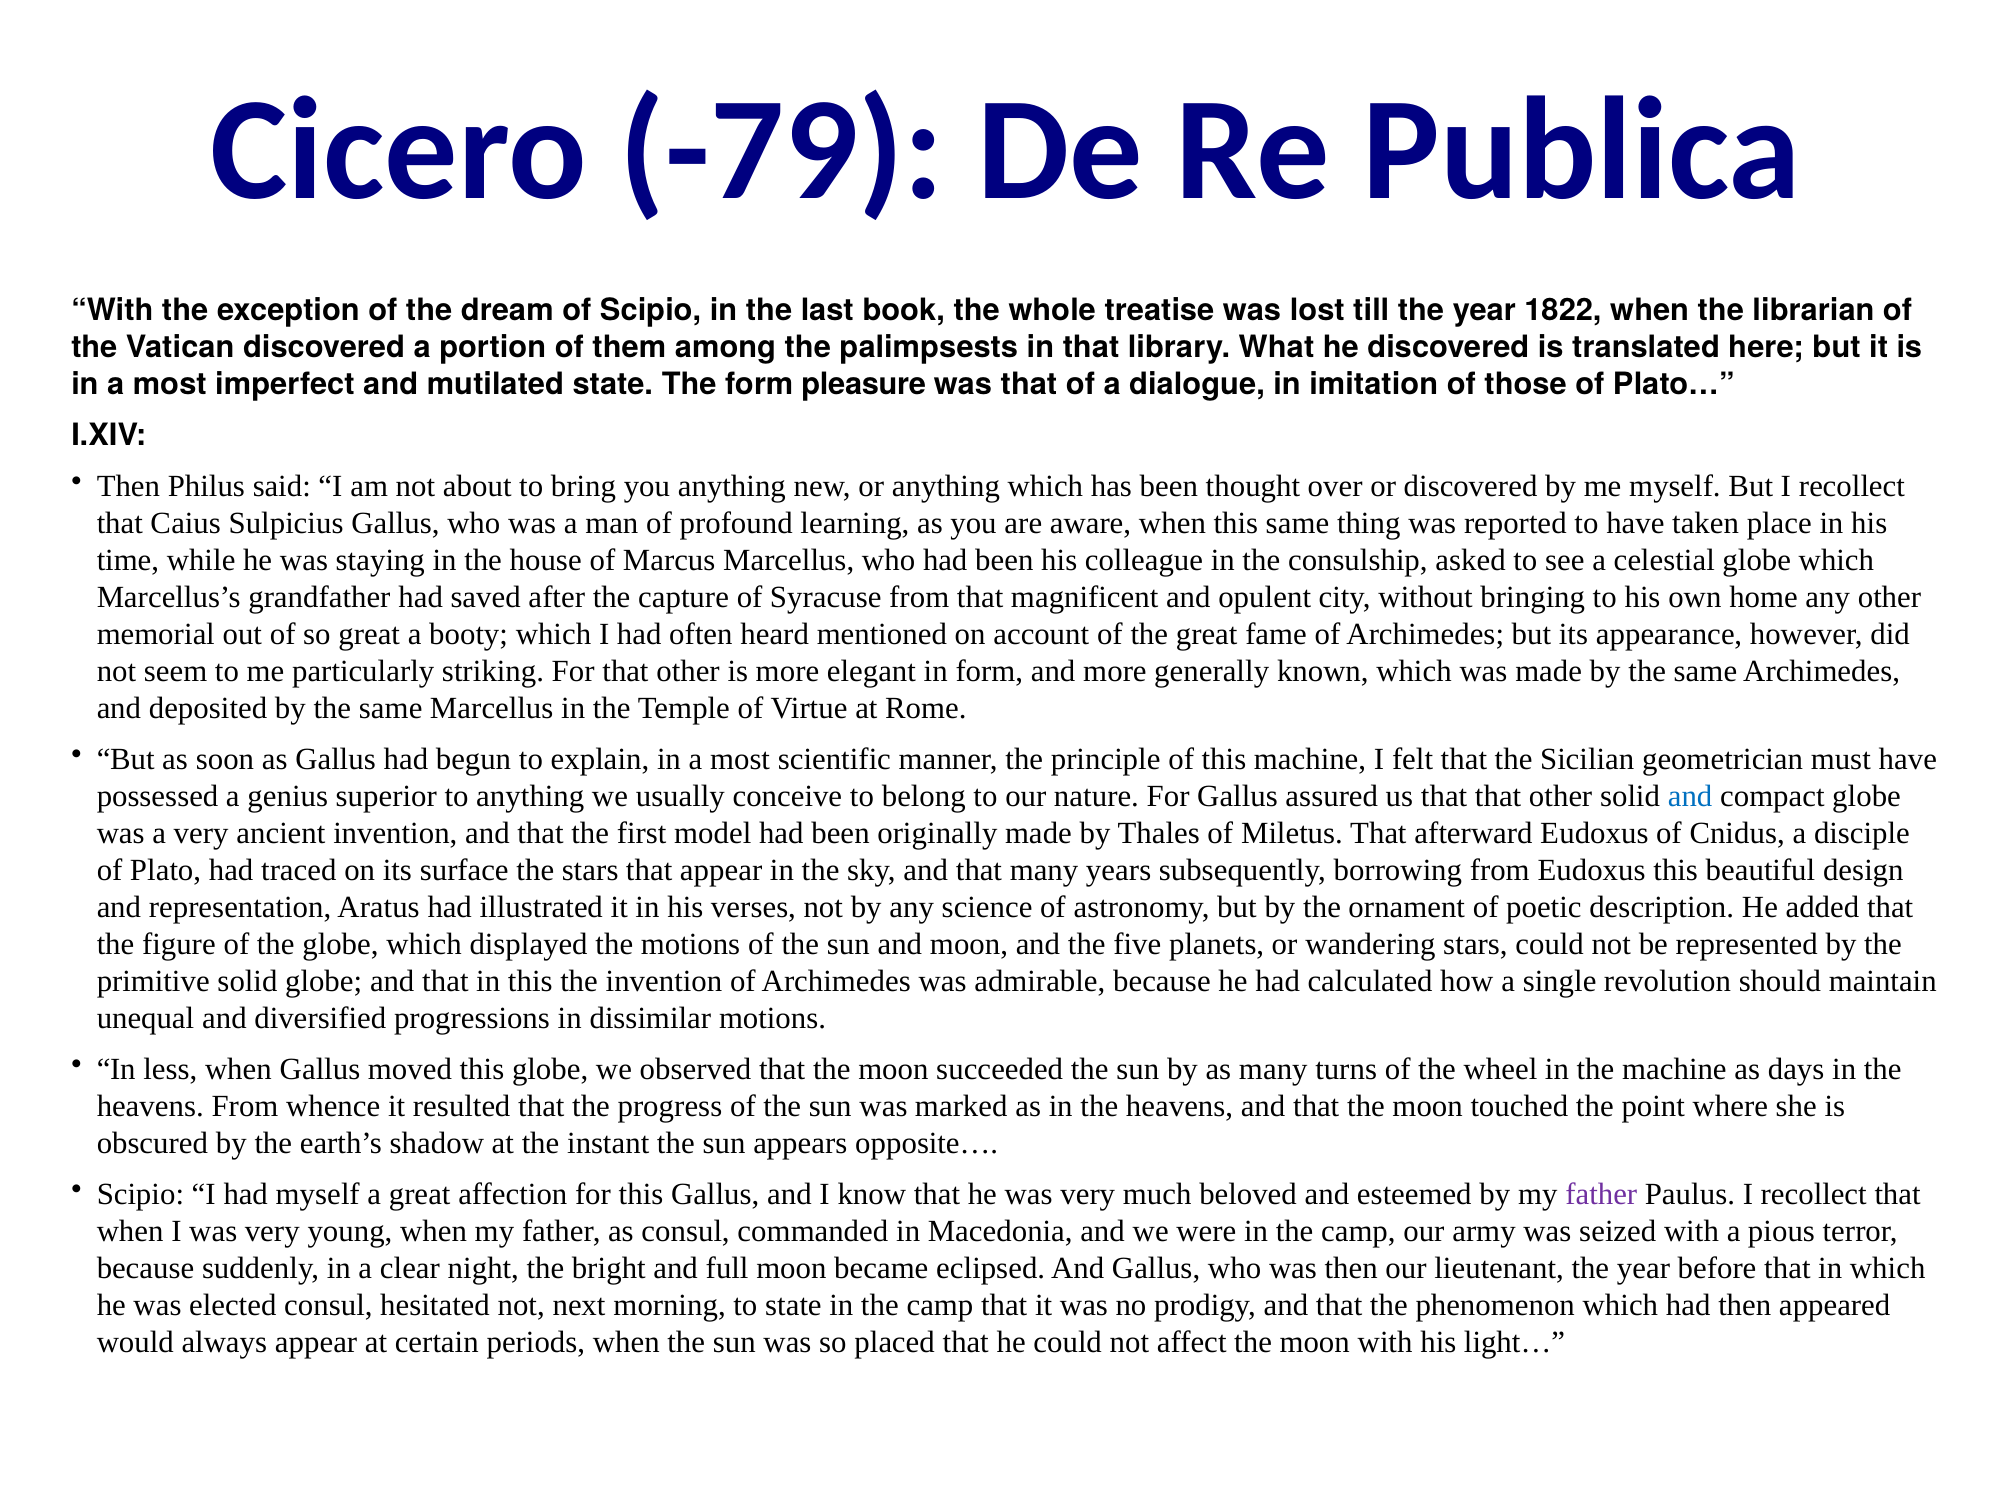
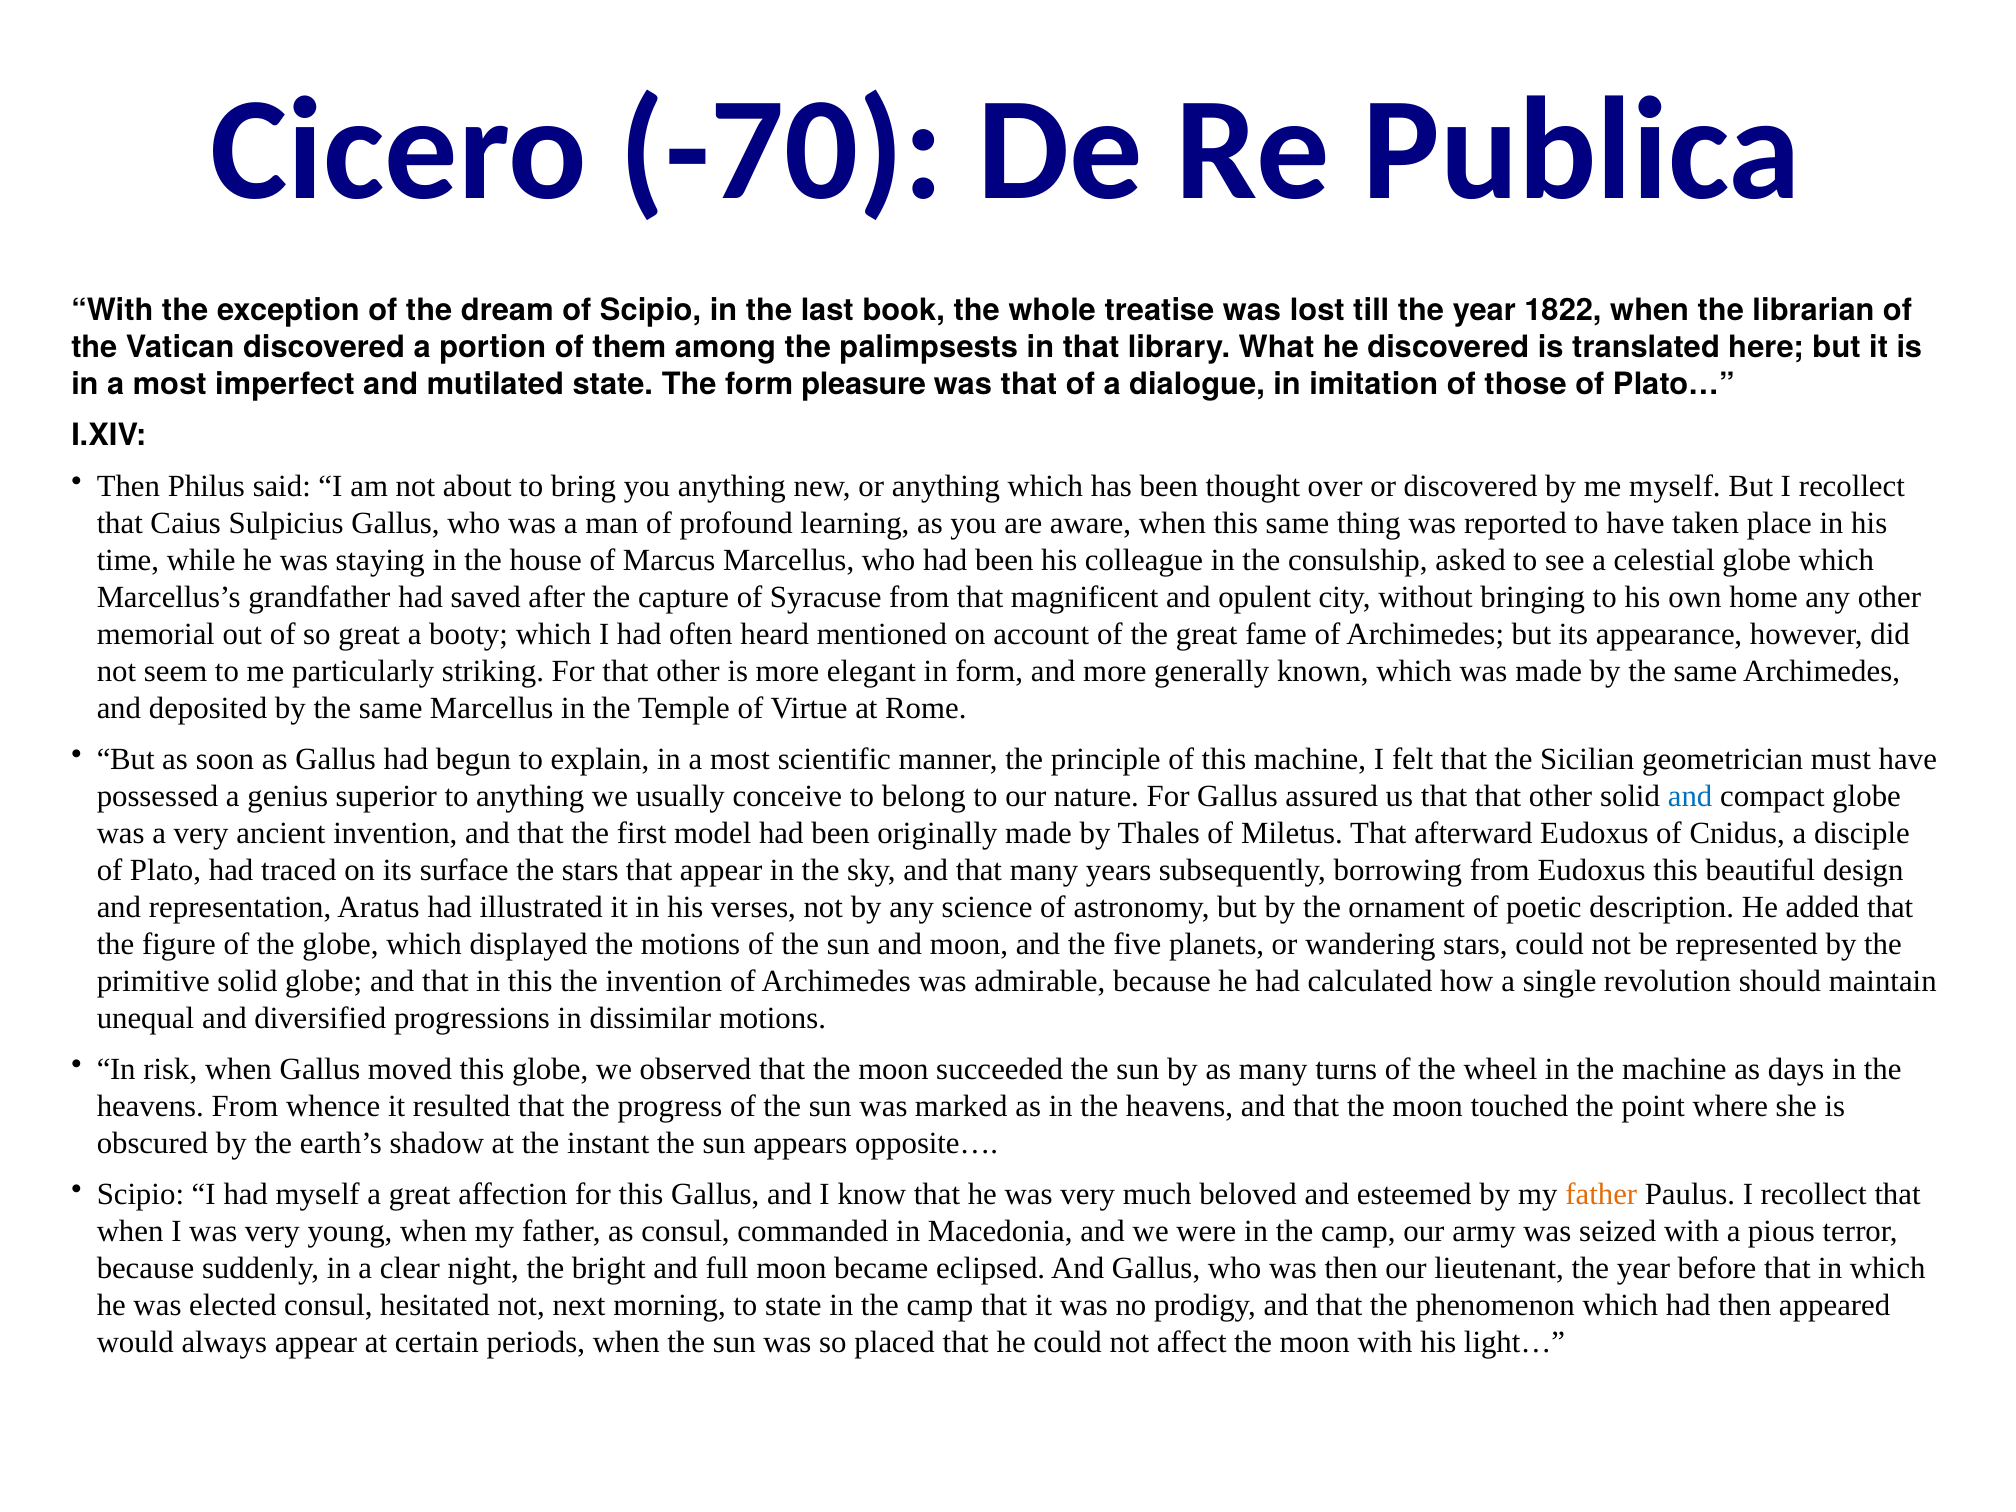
-79: -79 -> -70 (782, 150)
less: less -> risk (170, 1069)
father colour: purple -> orange (1601, 1194)
